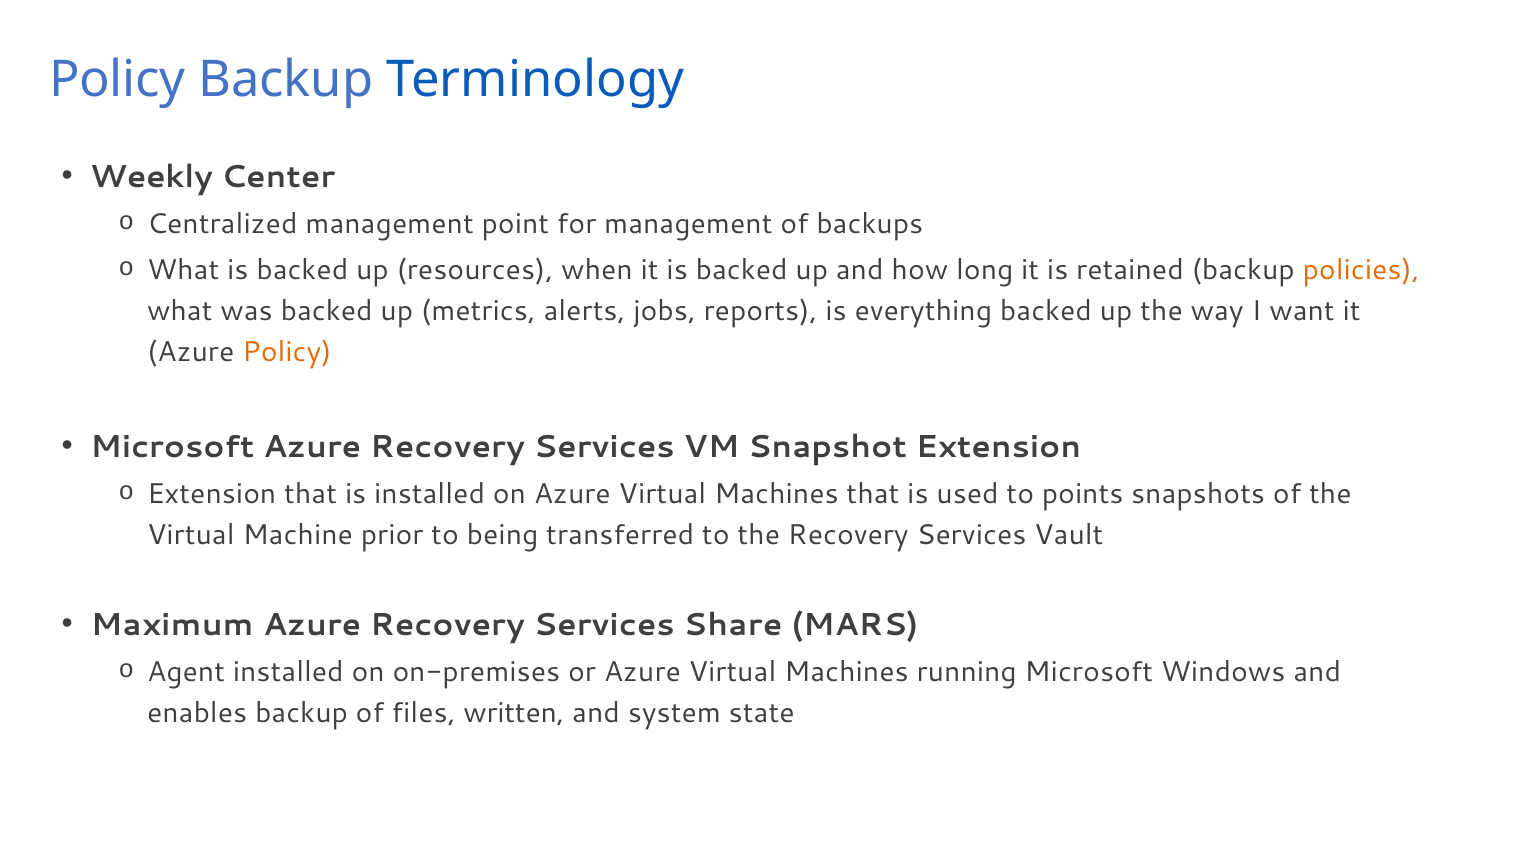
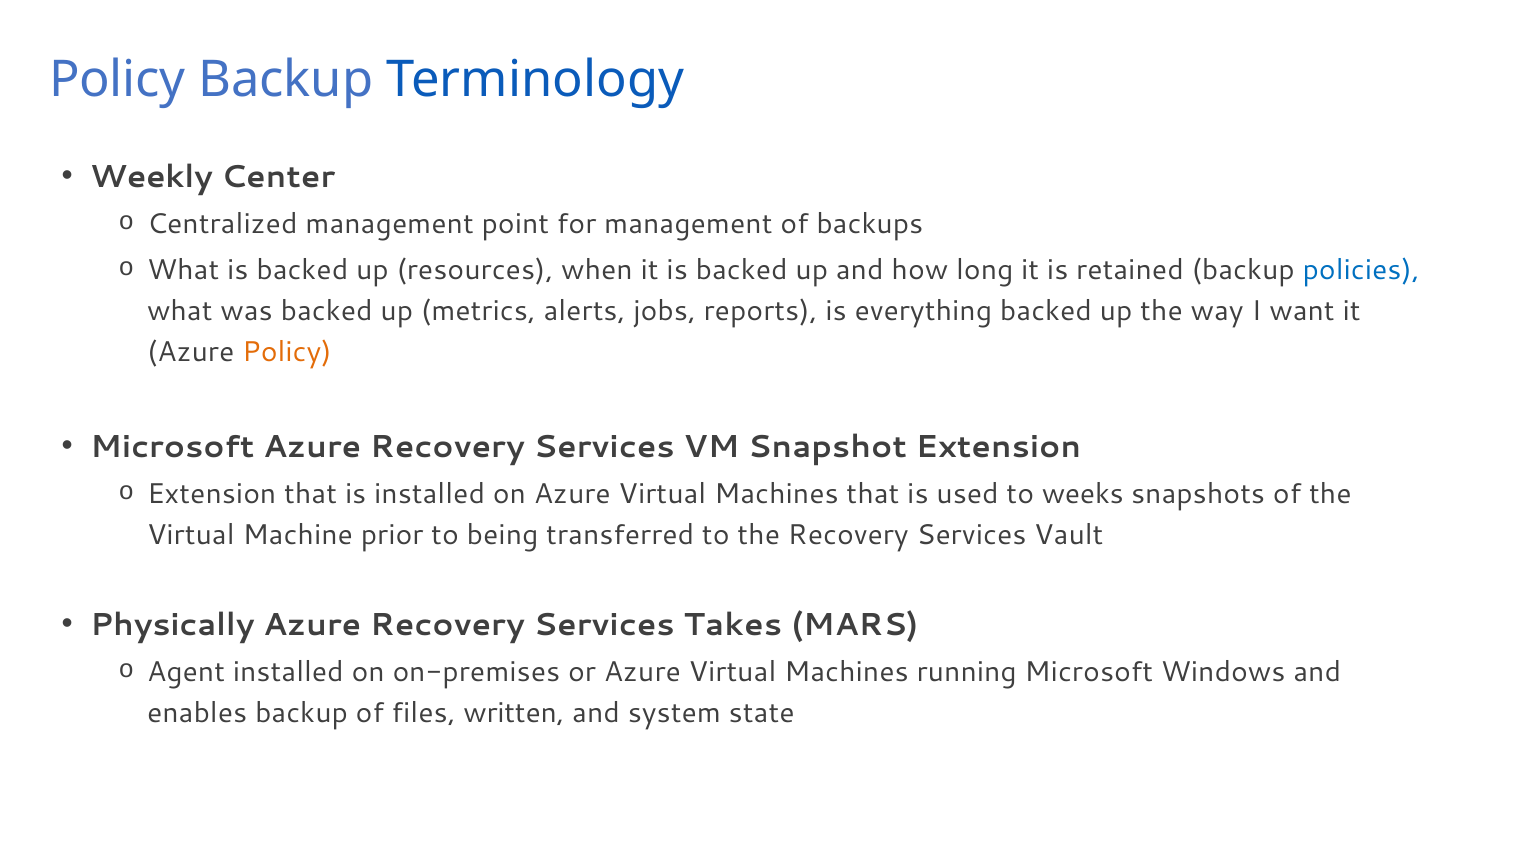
policies colour: orange -> blue (1361, 270)
points: points -> weeks (1083, 494)
Maximum: Maximum -> Physically (172, 625)
Share: Share -> Takes (733, 625)
